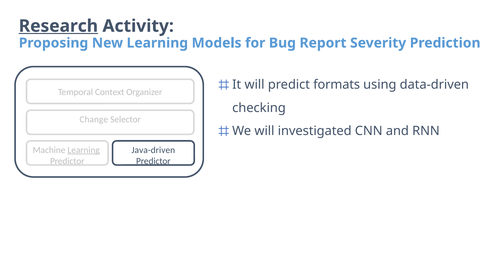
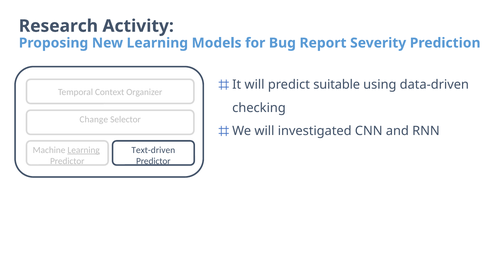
Research underline: present -> none (58, 26)
formats: formats -> suitable (337, 85)
Java-driven: Java-driven -> Text-driven (153, 150)
